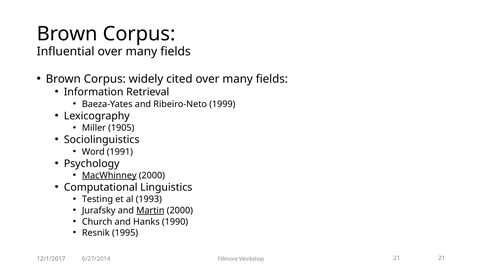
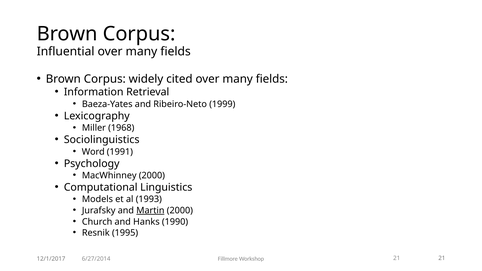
1905: 1905 -> 1968 (121, 128)
MacWhinney underline: present -> none (109, 176)
Testing: Testing -> Models (97, 199)
